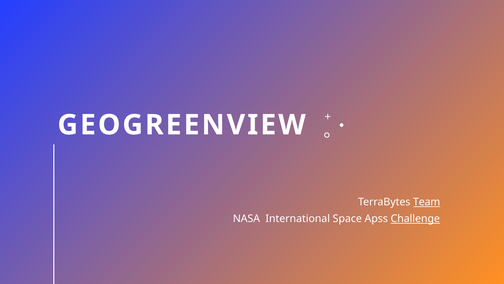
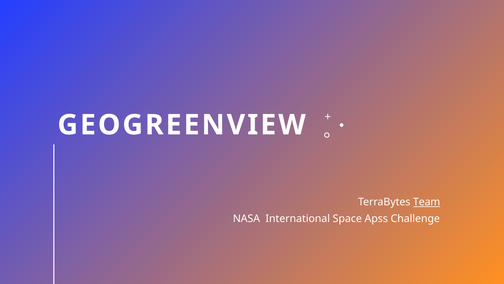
Challenge underline: present -> none (415, 218)
